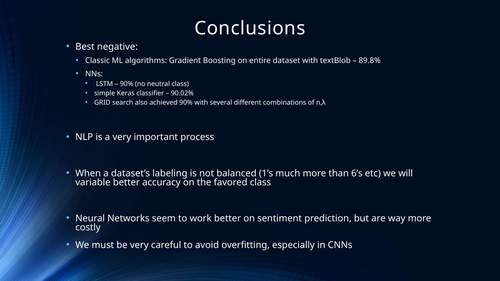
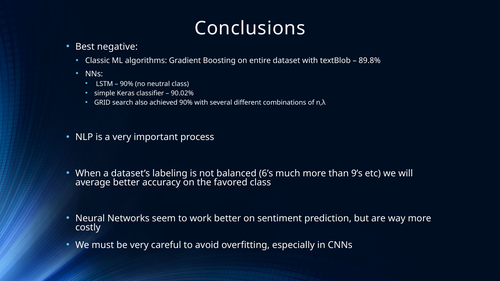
1’s: 1’s -> 6’s (266, 173)
6’s: 6’s -> 9’s (357, 173)
variable: variable -> average (93, 183)
